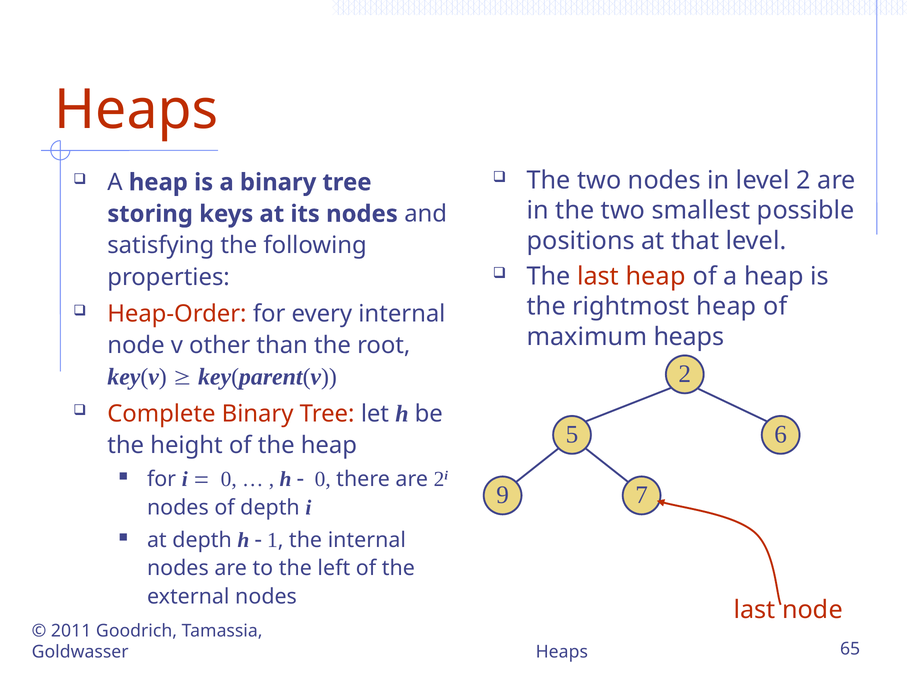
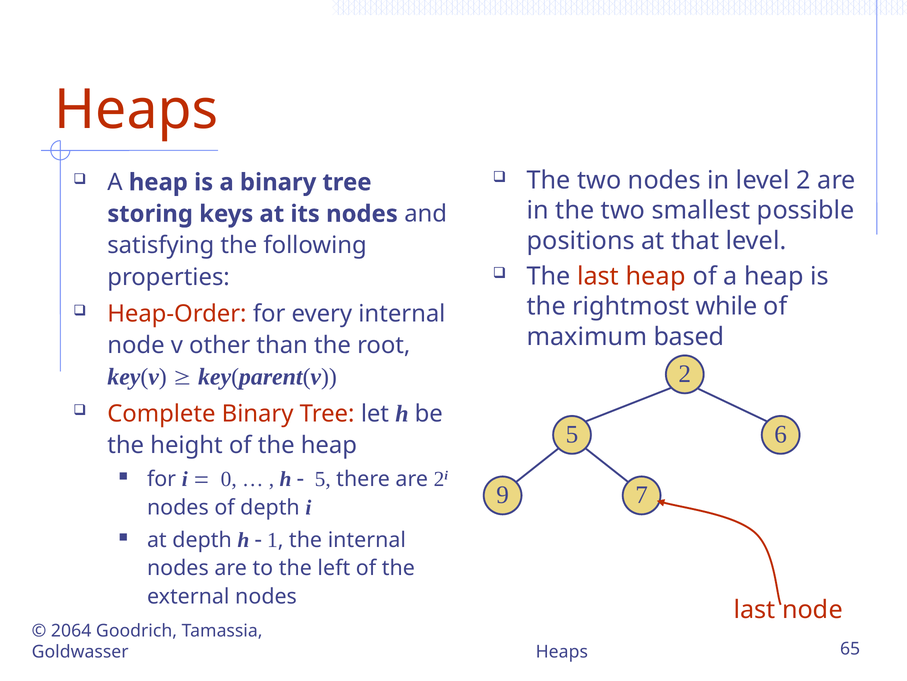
rightmost heap: heap -> while (727, 306)
maximum heaps: heaps -> based (689, 336)
0: 0 -> 5 (323, 479)
2011: 2011 -> 2064 (71, 630)
